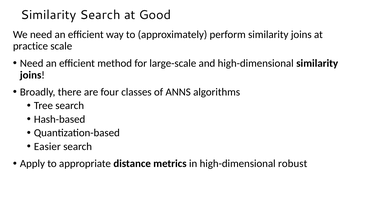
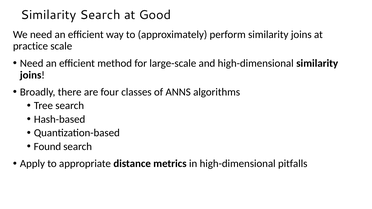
Easier: Easier -> Found (47, 147)
robust: robust -> pitfalls (293, 164)
